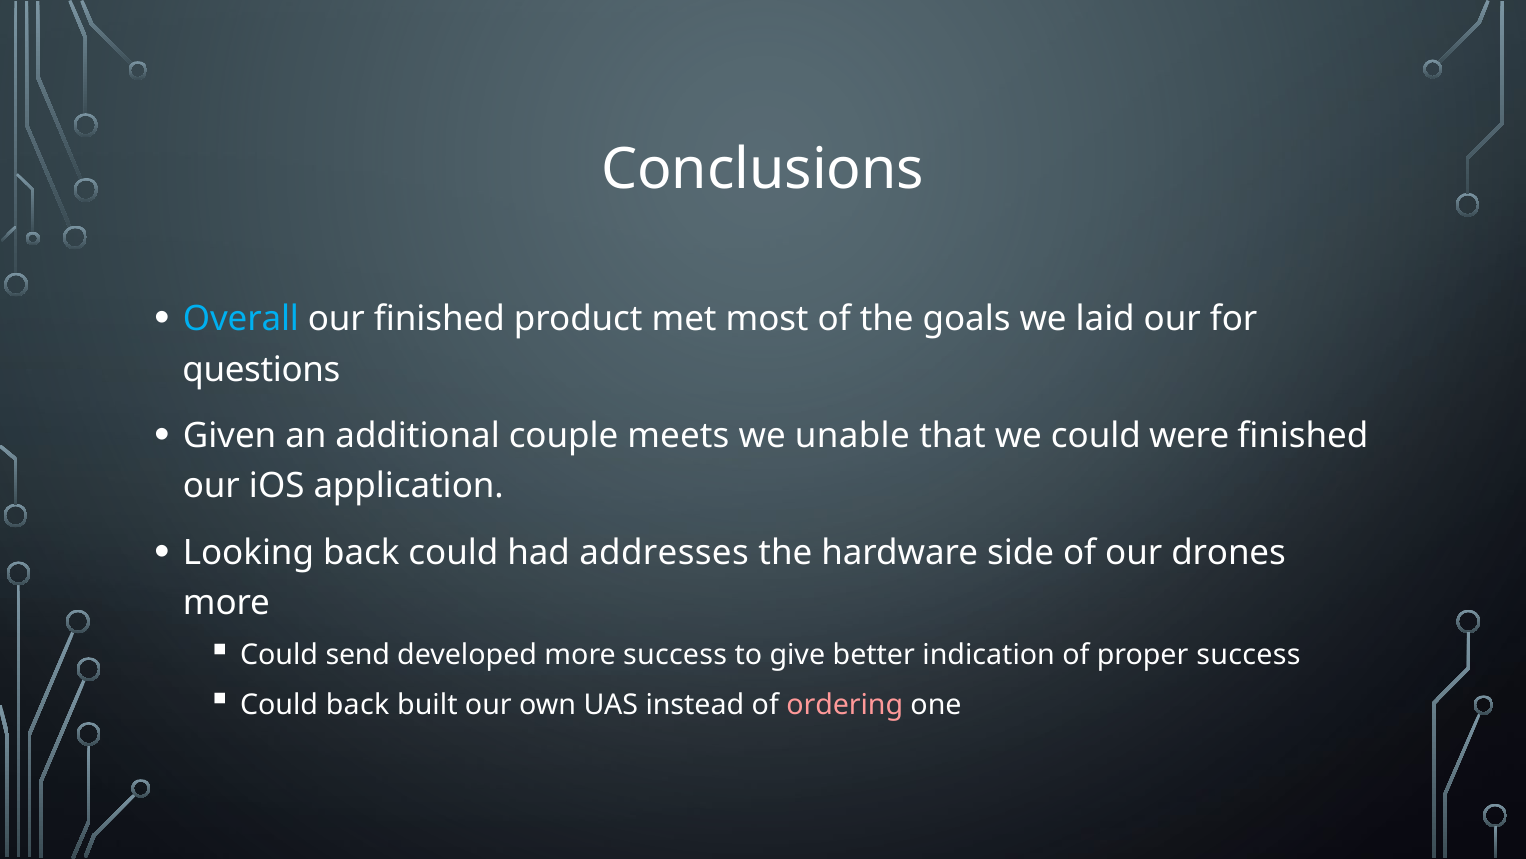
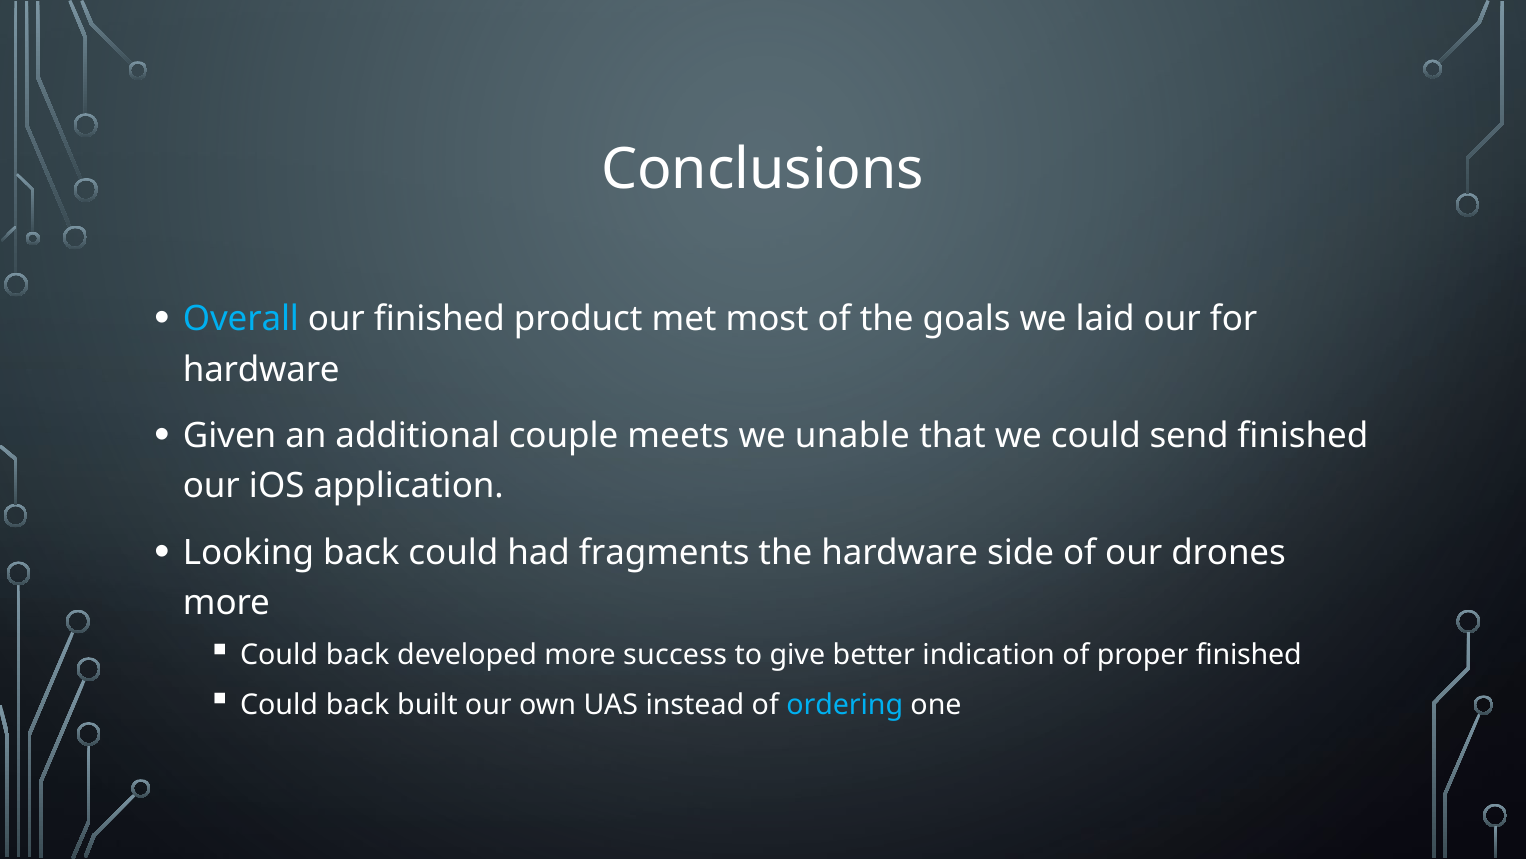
questions: questions -> hardware (261, 369)
were: were -> send (1189, 436)
addresses: addresses -> fragments (664, 552)
send: send -> back (358, 655)
proper success: success -> finished (1249, 655)
ordering colour: pink -> light blue (845, 704)
